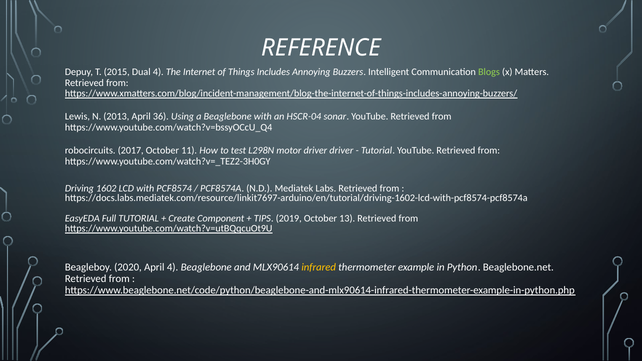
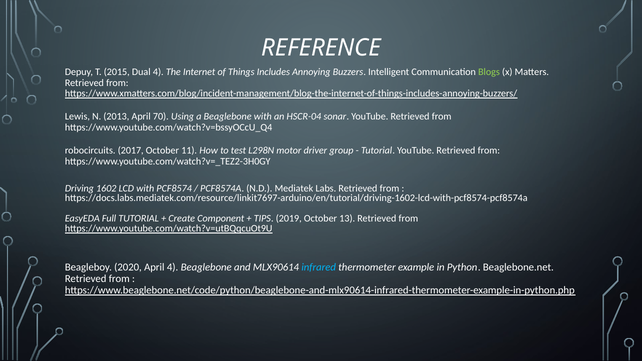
36: 36 -> 70 (161, 117)
driver driver: driver -> group (341, 151)
infrared colour: yellow -> light blue (319, 267)
